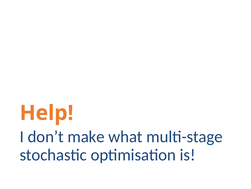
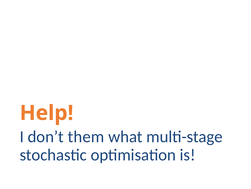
make: make -> them (86, 136)
